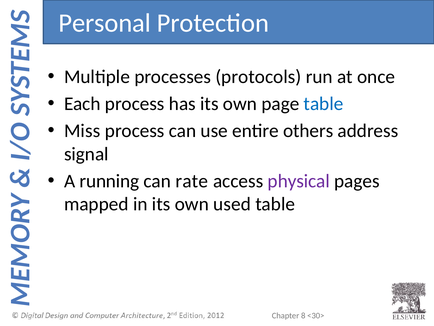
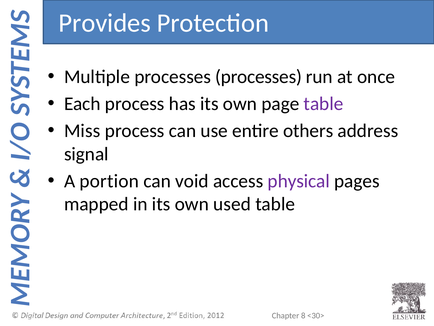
Personal: Personal -> Provides (105, 23)
processes protocols: protocols -> processes (259, 77)
table colour: blue -> purple (323, 104)
running: running -> portion (109, 181)
rate: rate -> void (192, 181)
